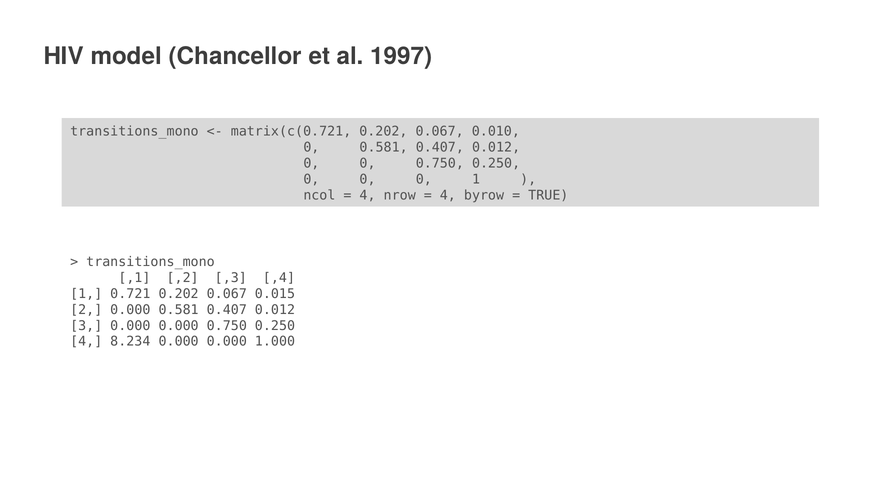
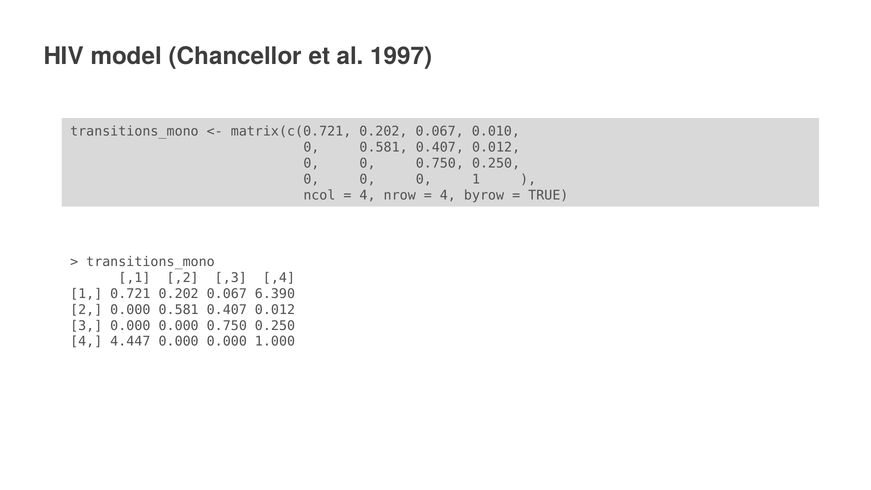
0.015: 0.015 -> 6.390 (275, 294)
8.234: 8.234 -> 4.447 (130, 342)
